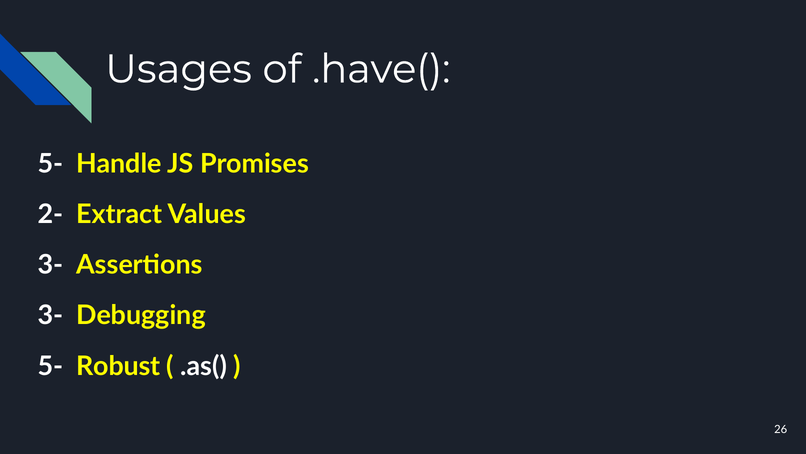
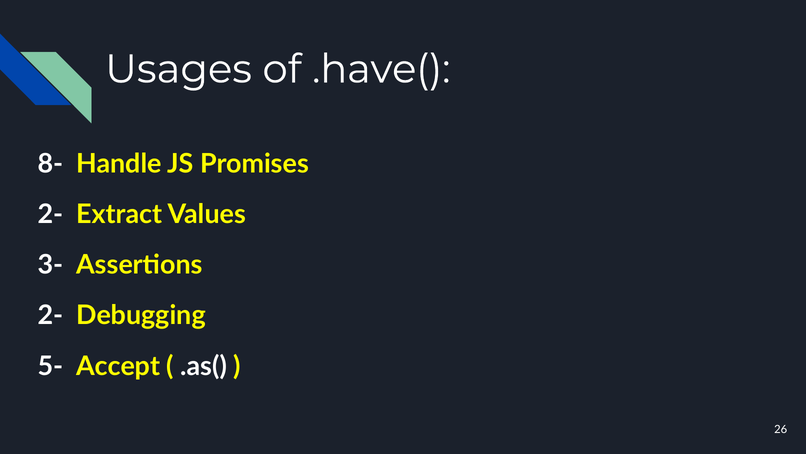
5-: 5- -> 8- (51, 164)
3-: 3- -> 2- (51, 315)
Robust: Robust -> Accept (118, 366)
